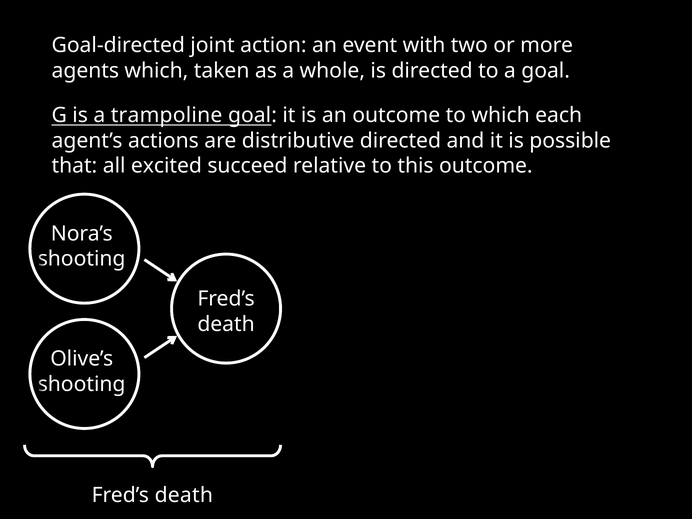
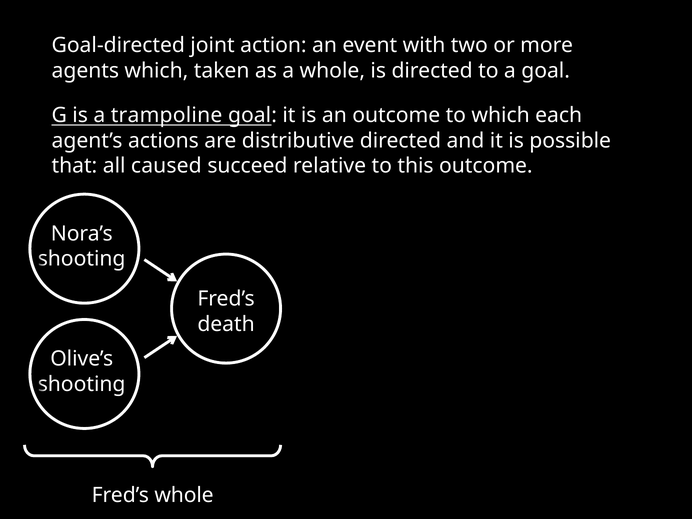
excited: excited -> caused (166, 166)
death: death -> whole (184, 495)
